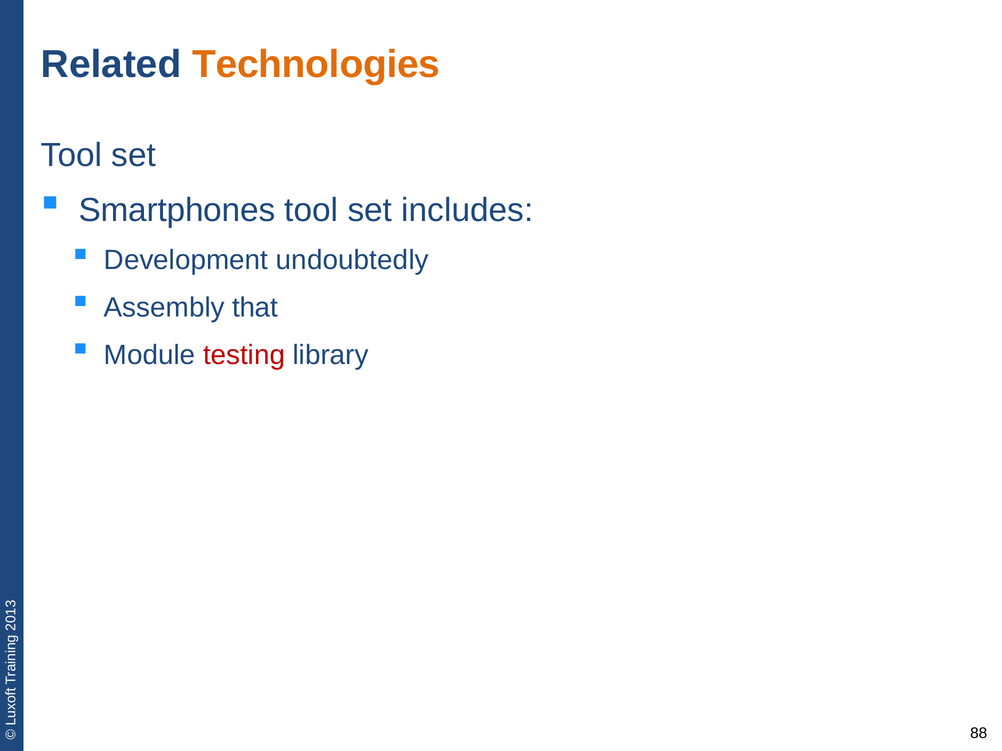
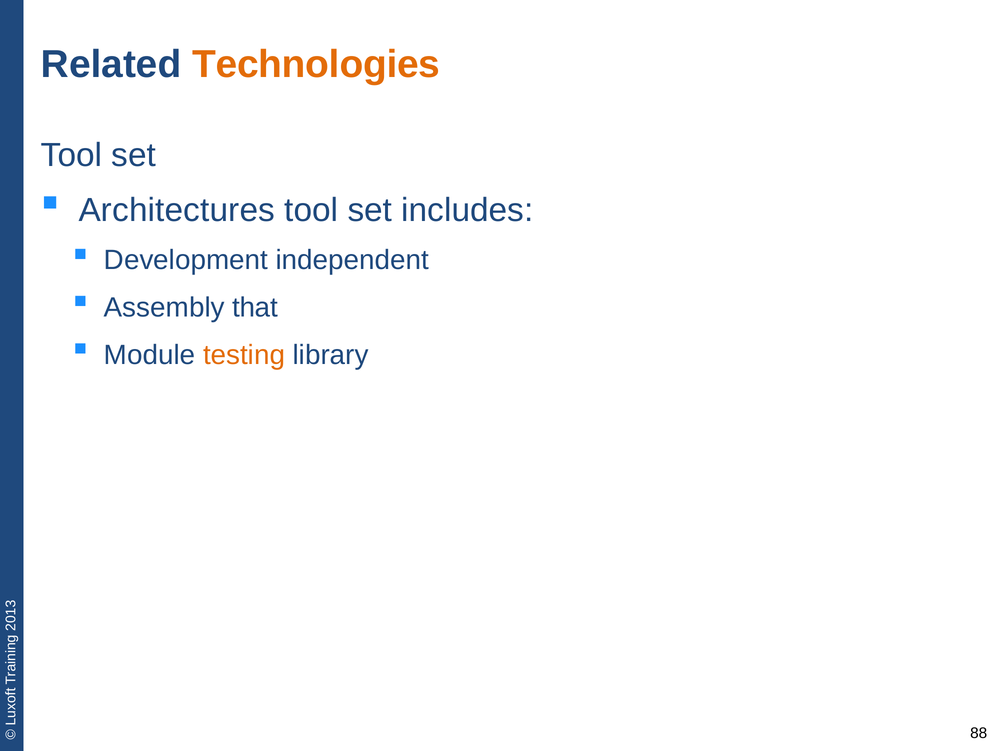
Smartphones: Smartphones -> Architectures (177, 210)
undoubtedly: undoubtedly -> independent (352, 260)
testing colour: red -> orange (244, 355)
